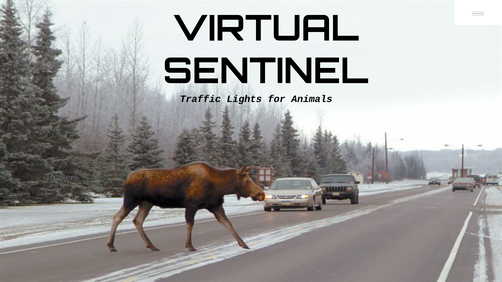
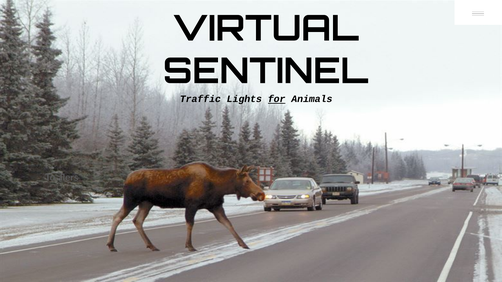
for underline: none -> present (277, 99)
